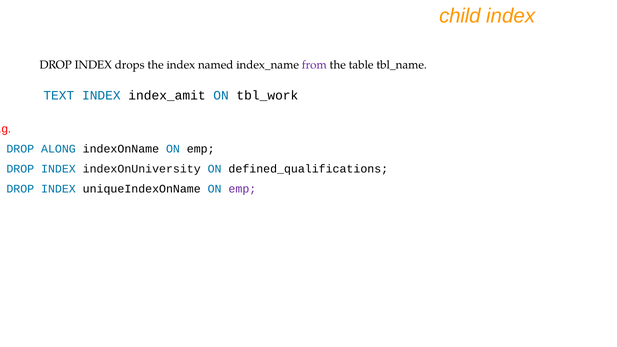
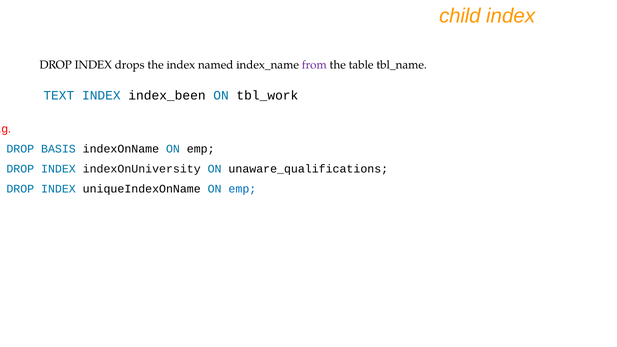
index_amit: index_amit -> index_been (167, 95)
ALONG: ALONG -> BASIS (58, 149)
defined_qualifications: defined_qualifications -> unaware_qualifications (308, 169)
emp colour: purple -> blue (242, 189)
